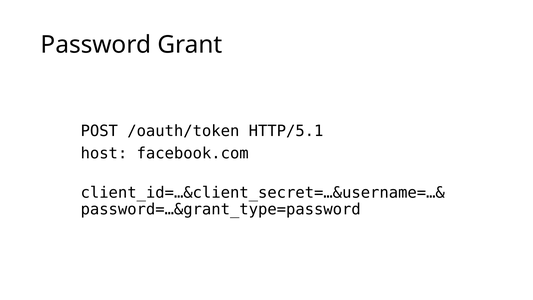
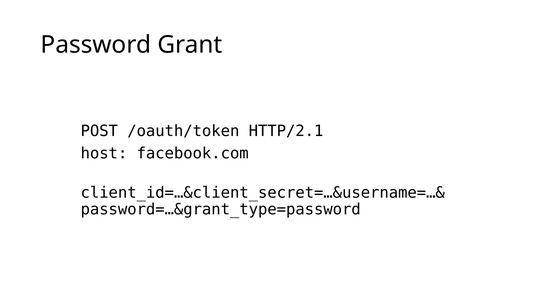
HTTP/5.1: HTTP/5.1 -> HTTP/2.1 (286, 131)
